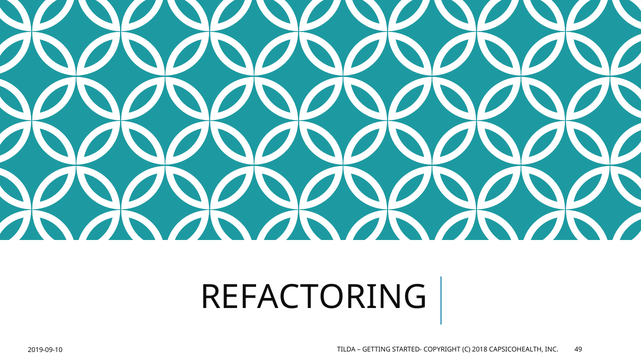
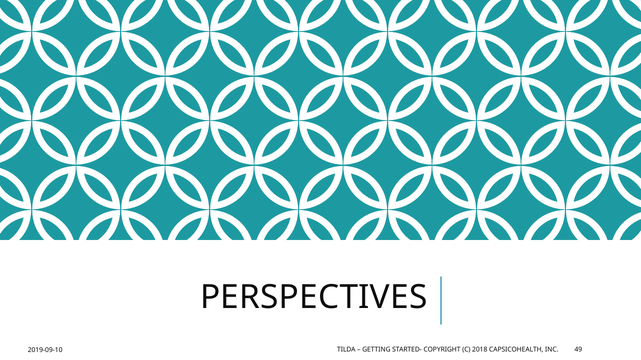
REFACTORING: REFACTORING -> PERSPECTIVES (314, 298)
